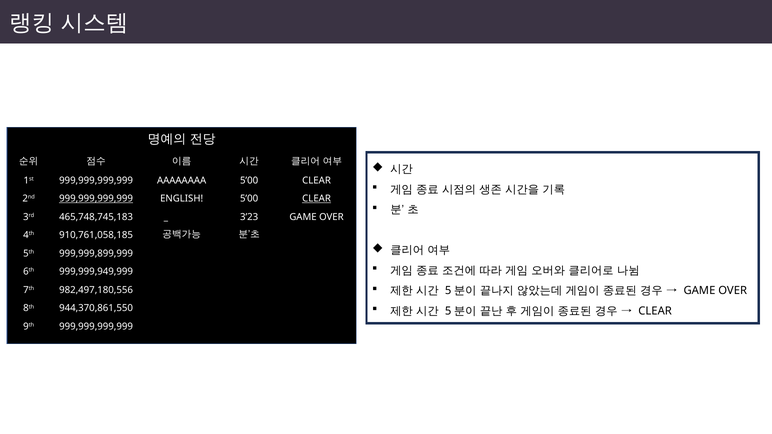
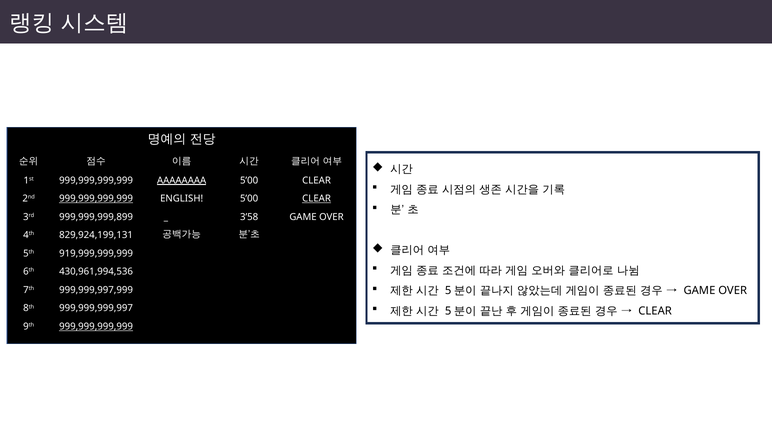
AAAAAAAA underline: none -> present (182, 180)
465,748,745,183: 465,748,745,183 -> 999,999,999,899 (96, 217)
3’23: 3’23 -> 3’58 (249, 217)
910,761,058,185: 910,761,058,185 -> 829,924,199,131 (96, 235)
999,999,899,999: 999,999,899,999 -> 919,999,999,999 (96, 254)
999,999,949,999: 999,999,949,999 -> 430,961,994,536 (96, 272)
982,497,180,556: 982,497,180,556 -> 999,999,997,999 (96, 290)
944,370,861,550: 944,370,861,550 -> 999,999,999,997 (96, 308)
999,999,999,999 underline: none -> present (96, 327)
